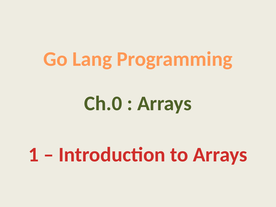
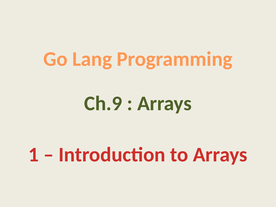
Ch.0: Ch.0 -> Ch.9 (103, 103)
